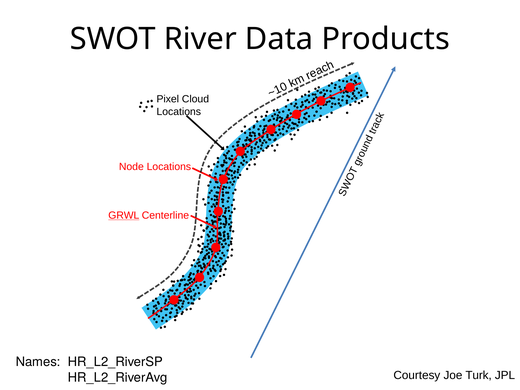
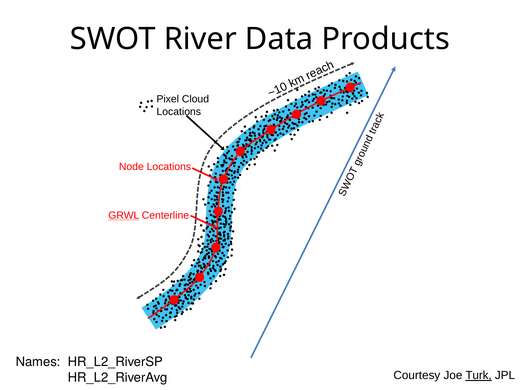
Turk underline: none -> present (479, 375)
